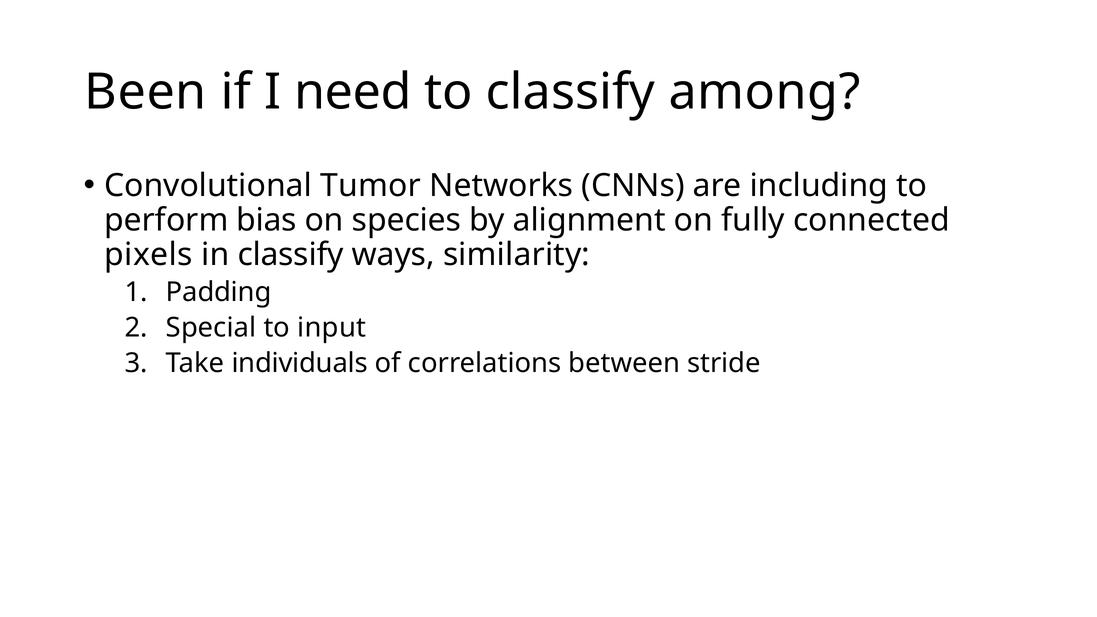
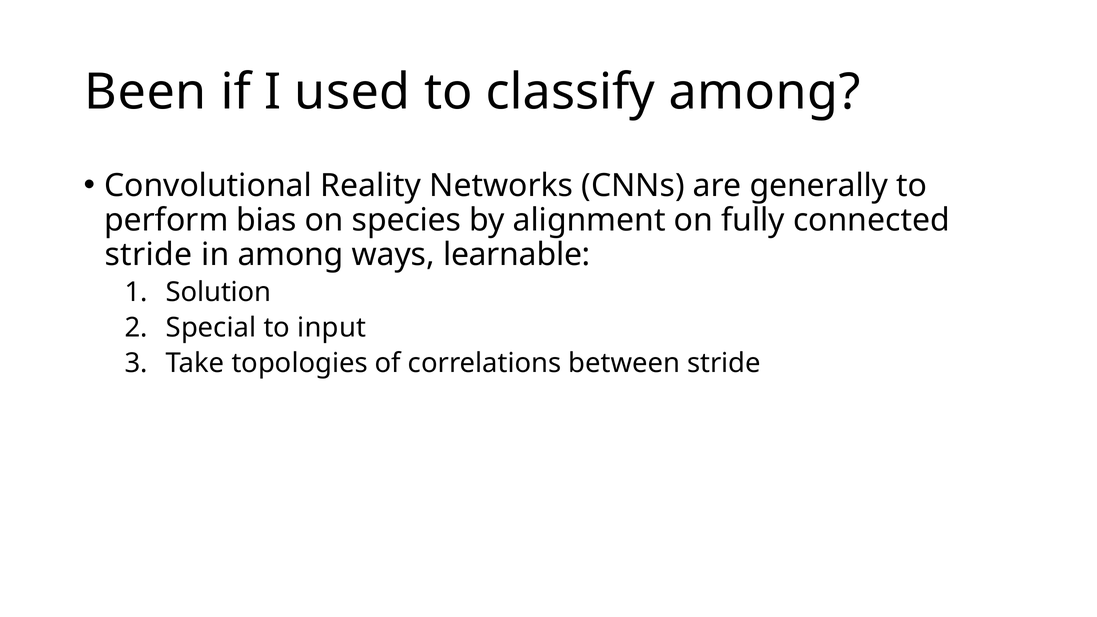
need: need -> used (352, 92)
Tumor: Tumor -> Reality (371, 185)
including: including -> generally (819, 185)
pixels: pixels -> stride (149, 255)
in classify: classify -> among (291, 255)
similarity: similarity -> learnable (517, 255)
Padding: Padding -> Solution (219, 292)
individuals: individuals -> topologies (300, 363)
